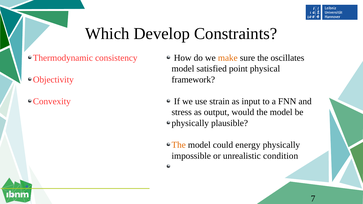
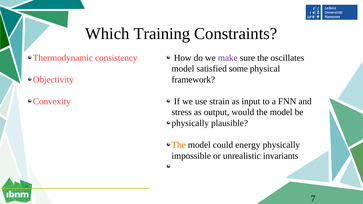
Develop: Develop -> Training (162, 34)
make colour: orange -> purple (228, 58)
point: point -> some (238, 69)
condition: condition -> invariants (281, 156)
